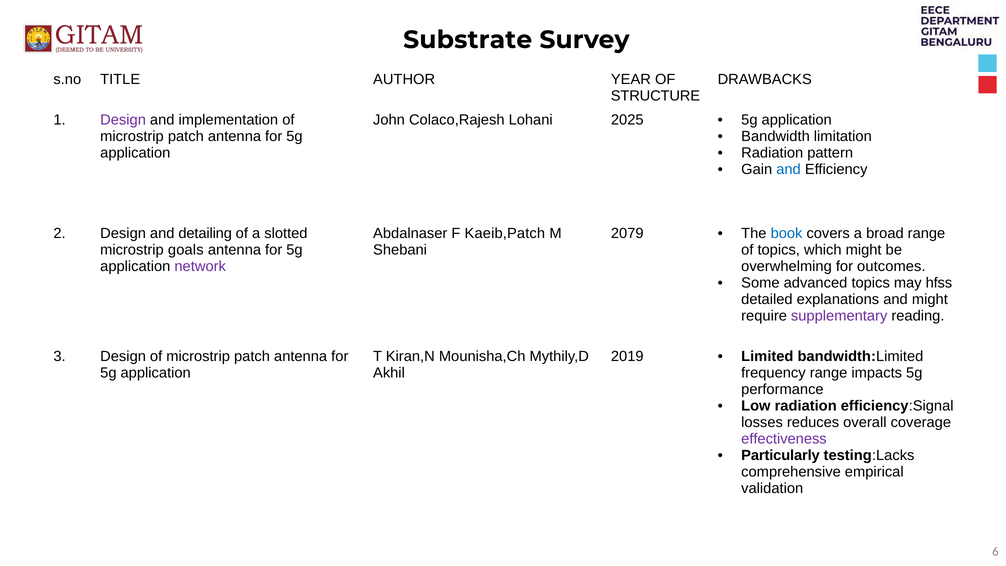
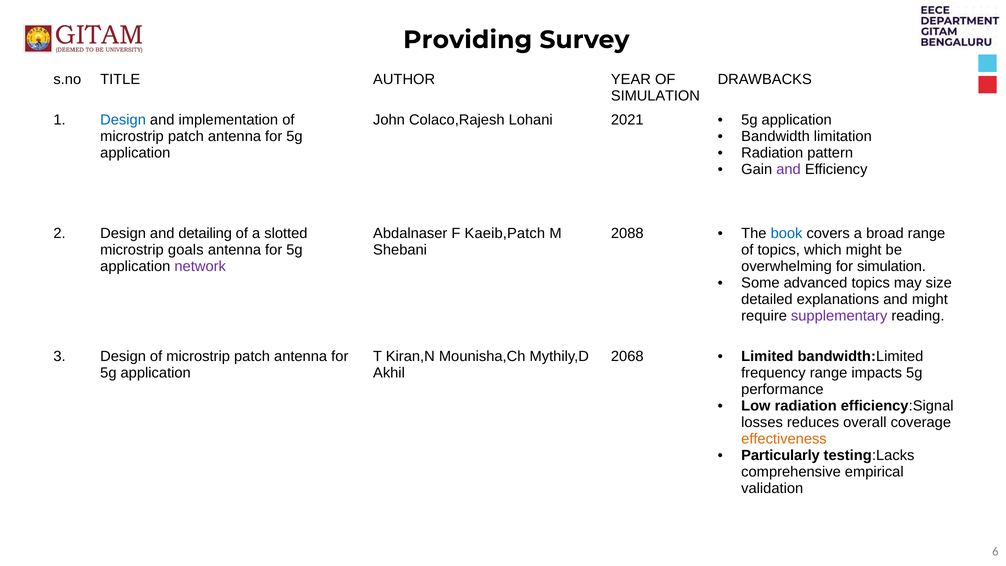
Substrate: Substrate -> Providing (468, 40)
STRUCTURE: STRUCTURE -> SIMULATION (655, 96)
Design colour: purple -> blue (123, 120)
2025: 2025 -> 2021 (627, 120)
and colour: blue -> purple (789, 169)
2079: 2079 -> 2088 (627, 234)
for outcomes: outcomes -> simulation (891, 267)
hfss: hfss -> size (939, 283)
2019: 2019 -> 2068 (627, 357)
effectiveness colour: purple -> orange (784, 439)
